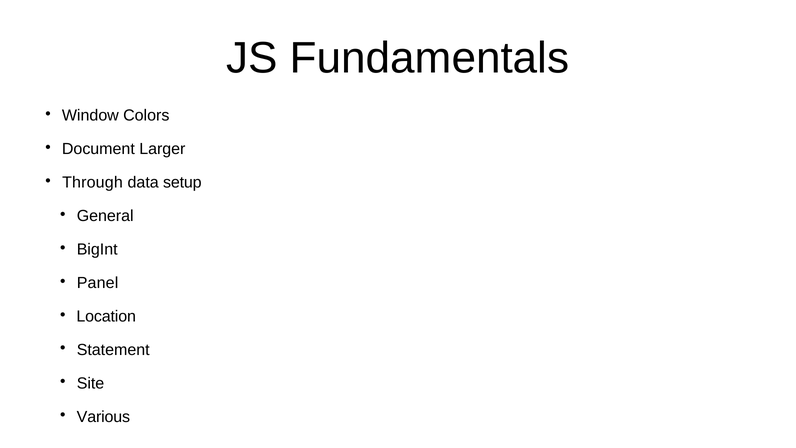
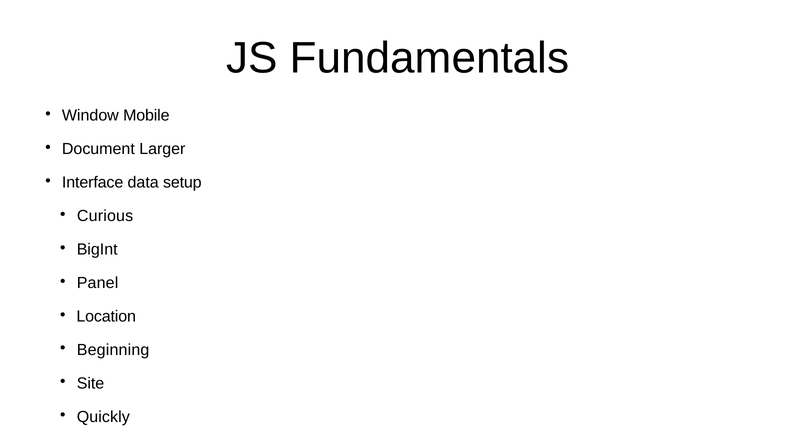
Colors: Colors -> Mobile (146, 115)
Through: Through -> Interface (93, 182)
General: General -> Curious (105, 216)
Statement: Statement -> Beginning (113, 350)
Various: Various -> Quickly (103, 417)
